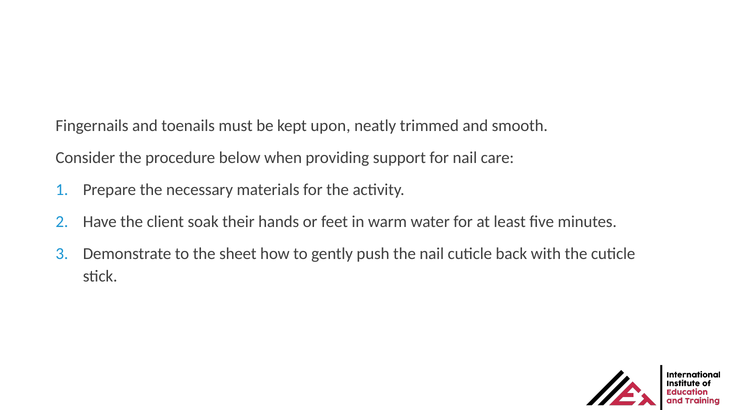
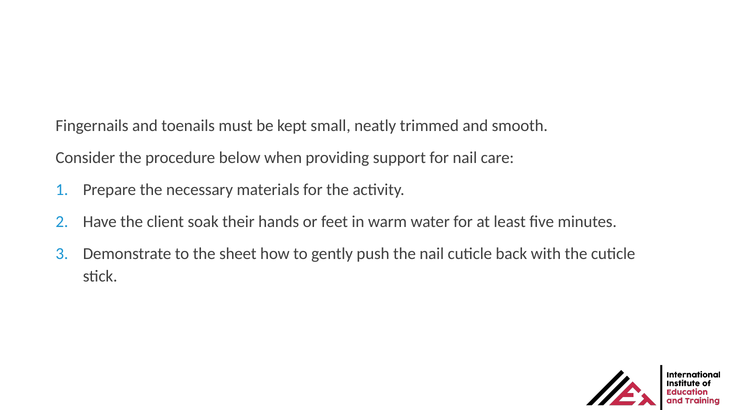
upon: upon -> small (331, 126)
